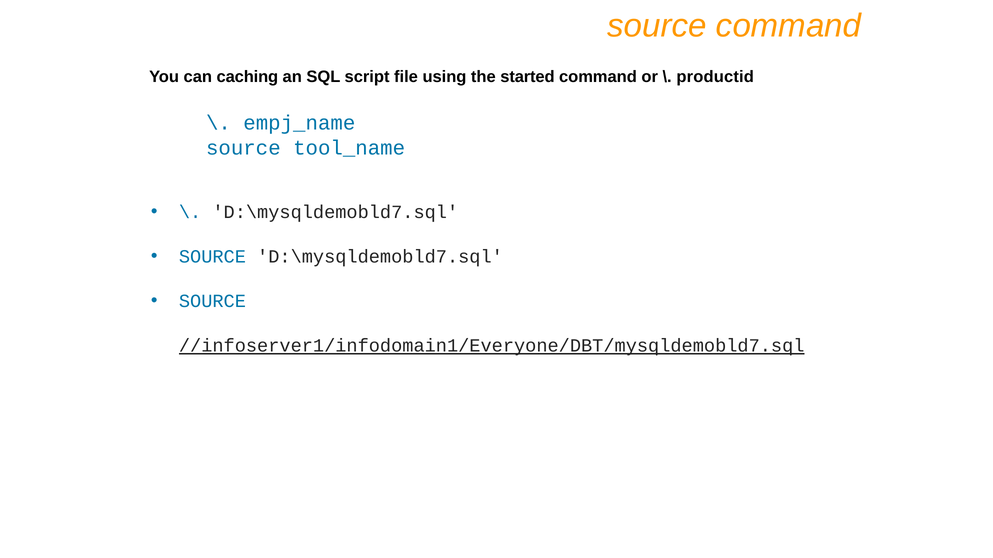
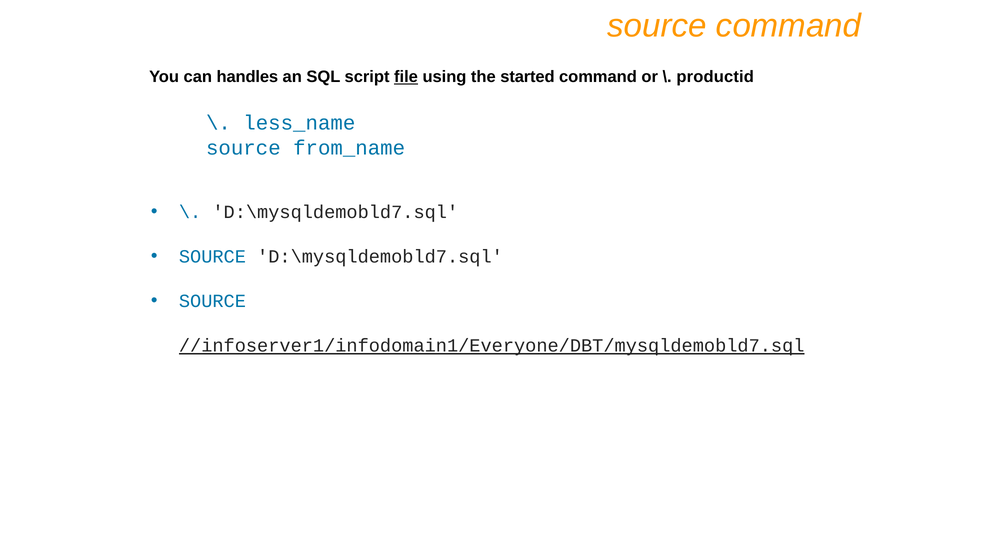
caching: caching -> handles (247, 77)
file underline: none -> present (406, 77)
empj_name: empj_name -> less_name (299, 123)
tool_name: tool_name -> from_name (349, 148)
